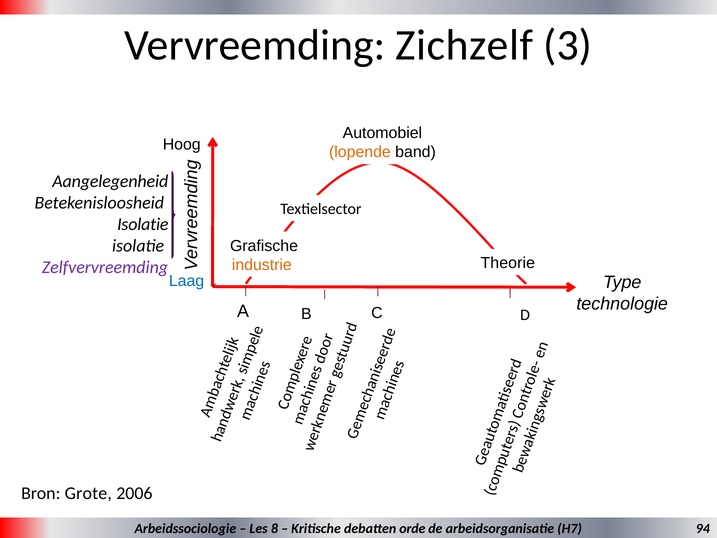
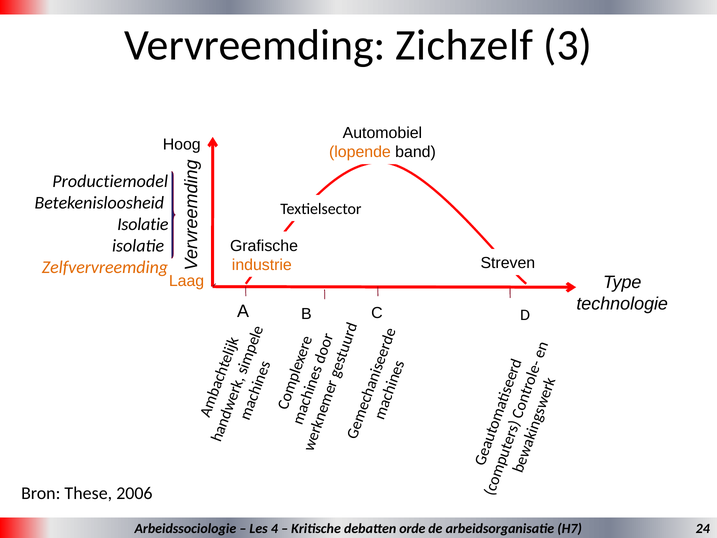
Aangelegenheid: Aangelegenheid -> Productiemodel (110, 181)
Theorie: Theorie -> Streven (508, 263)
Zelfvervreemding colour: purple -> orange (105, 267)
Laag colour: blue -> orange (187, 281)
Grote: Grote -> These (88, 493)
8: 8 -> 4 (274, 528)
94: 94 -> 24 (703, 528)
